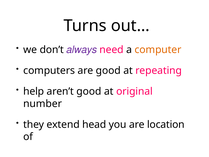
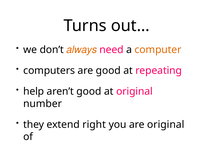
always colour: purple -> orange (82, 50)
head: head -> right (94, 124)
are location: location -> original (166, 124)
